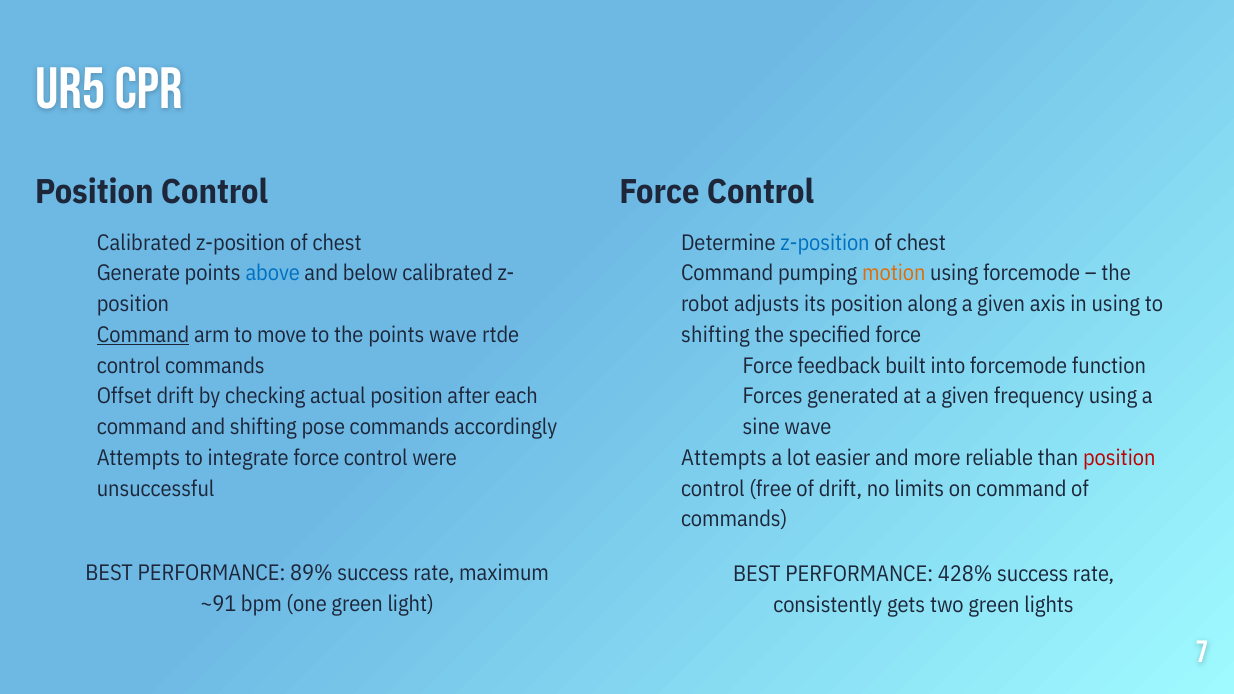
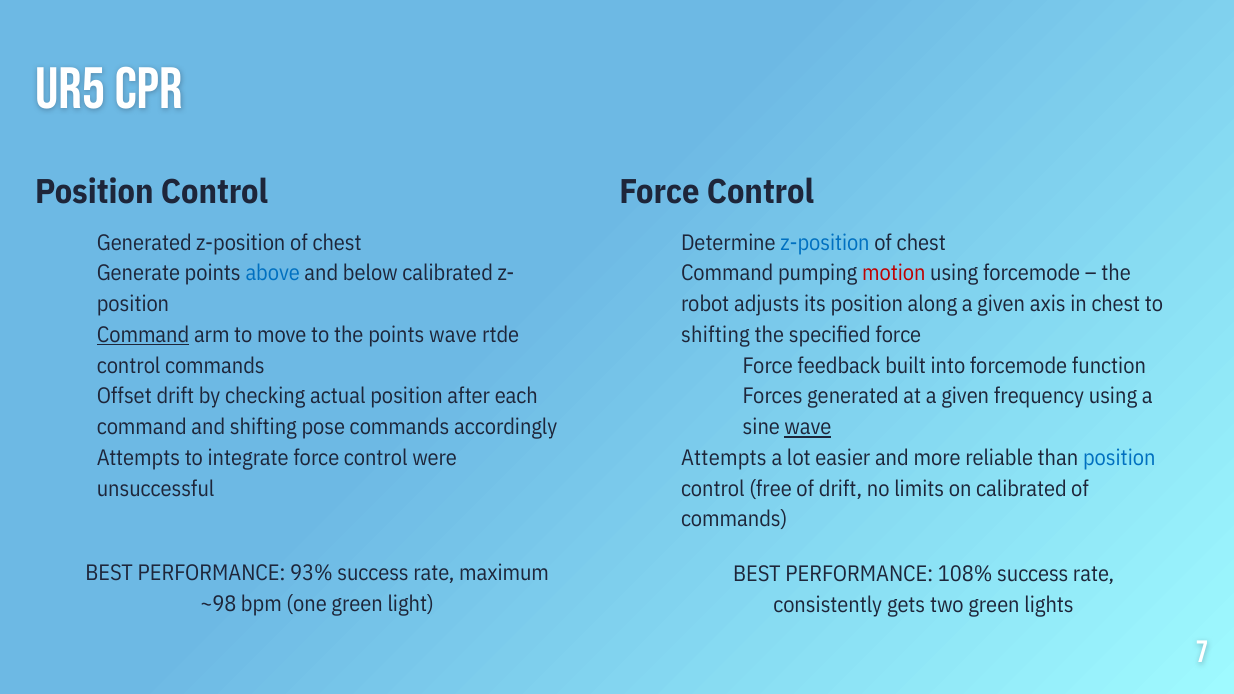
Calibrated: Calibrated -> Generated (144, 243)
motion colour: orange -> red (894, 274)
in using: using -> chest (1116, 304)
wave underline: none -> present (808, 427)
position colour: red -> blue (1119, 458)
on command: command -> calibrated (1021, 489)
89%: 89% -> 93% (311, 573)
428%: 428% -> 108% (965, 574)
~91: ~91 -> ~98 (218, 604)
